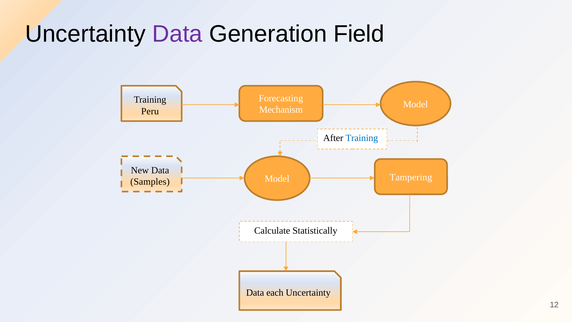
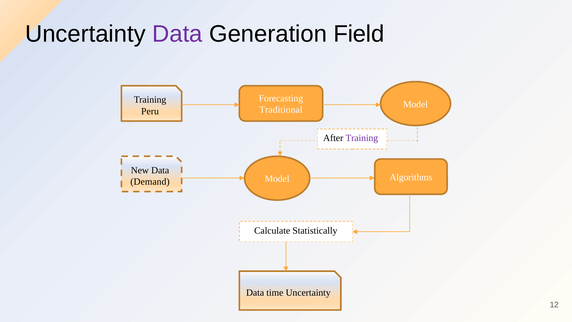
Mechanism: Mechanism -> Traditional (281, 110)
Training colour: blue -> purple (362, 138)
Samples: Samples -> Demand (150, 182)
Tampering: Tampering -> Algorithms (411, 177)
each: each -> time (275, 293)
